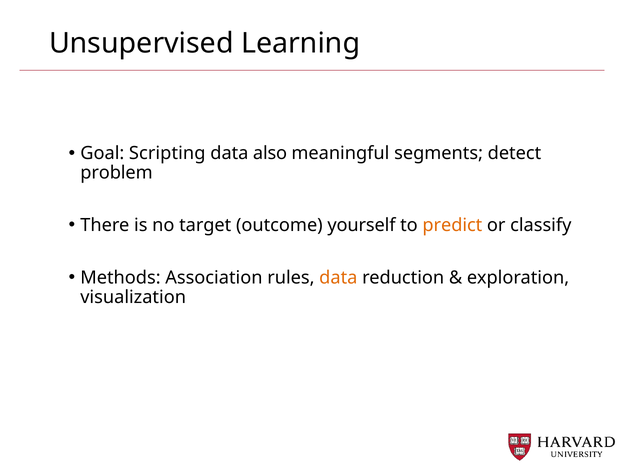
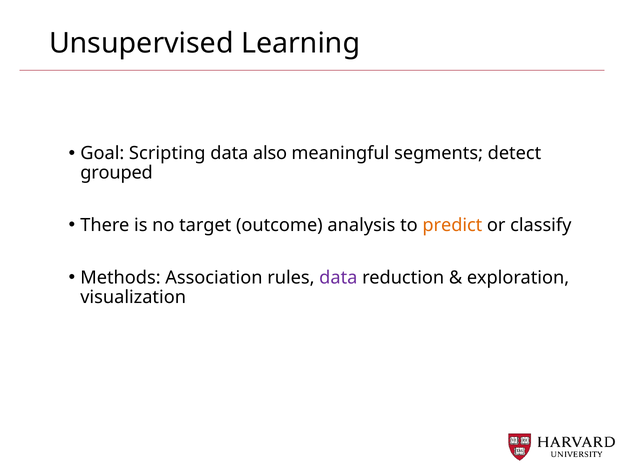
problem: problem -> grouped (117, 173)
yourself: yourself -> analysis (361, 225)
data colour: orange -> purple (338, 278)
